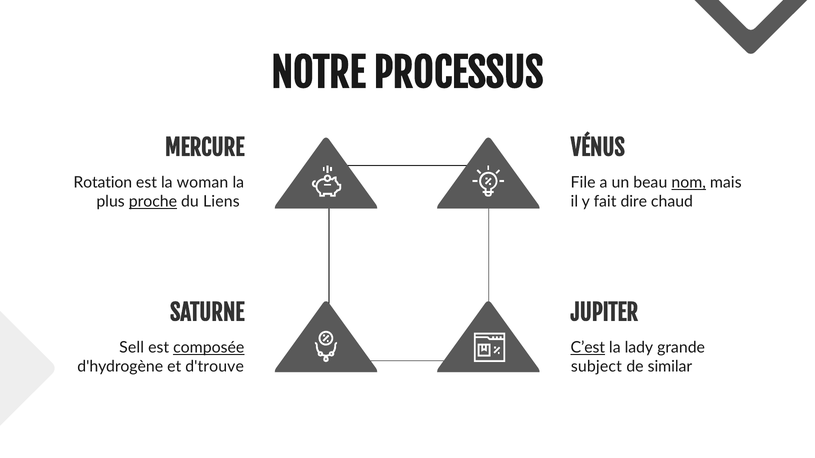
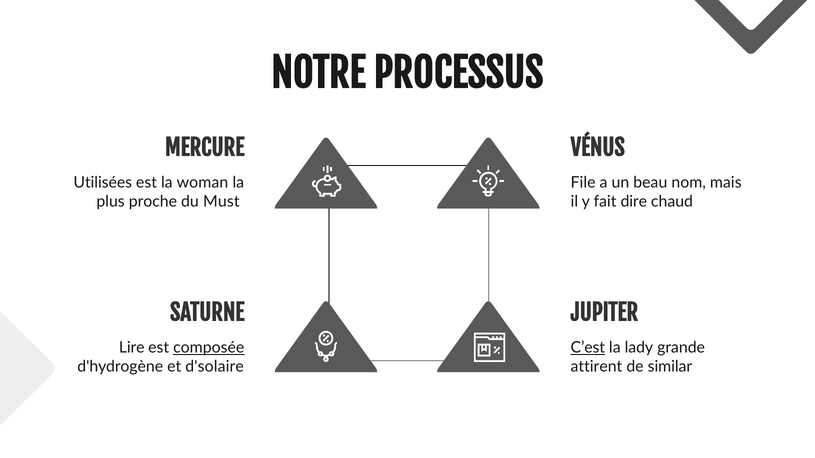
Rotation: Rotation -> Utilisées (103, 183)
nom underline: present -> none (689, 183)
proche underline: present -> none (153, 202)
Liens: Liens -> Must (221, 202)
Sell: Sell -> Lire (132, 348)
d'trouve: d'trouve -> d'solaire (215, 367)
subject: subject -> attirent (596, 367)
